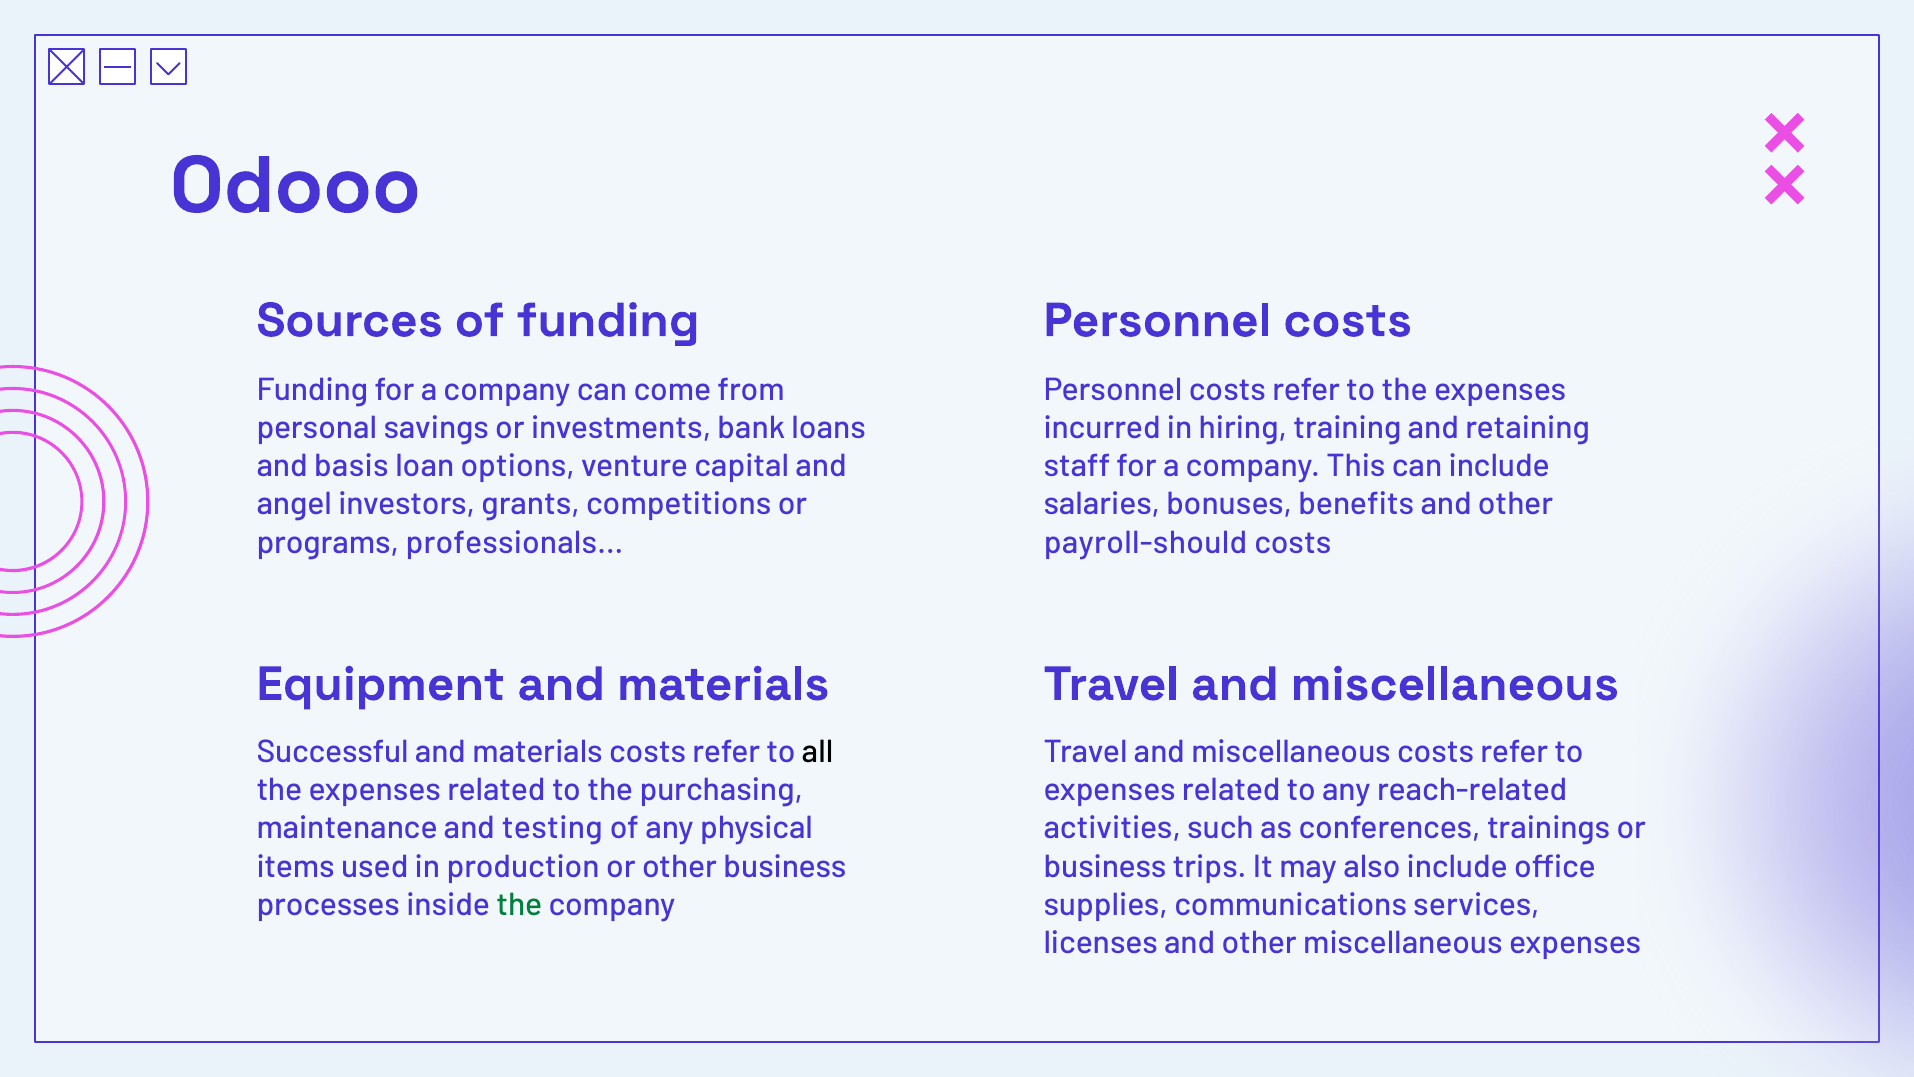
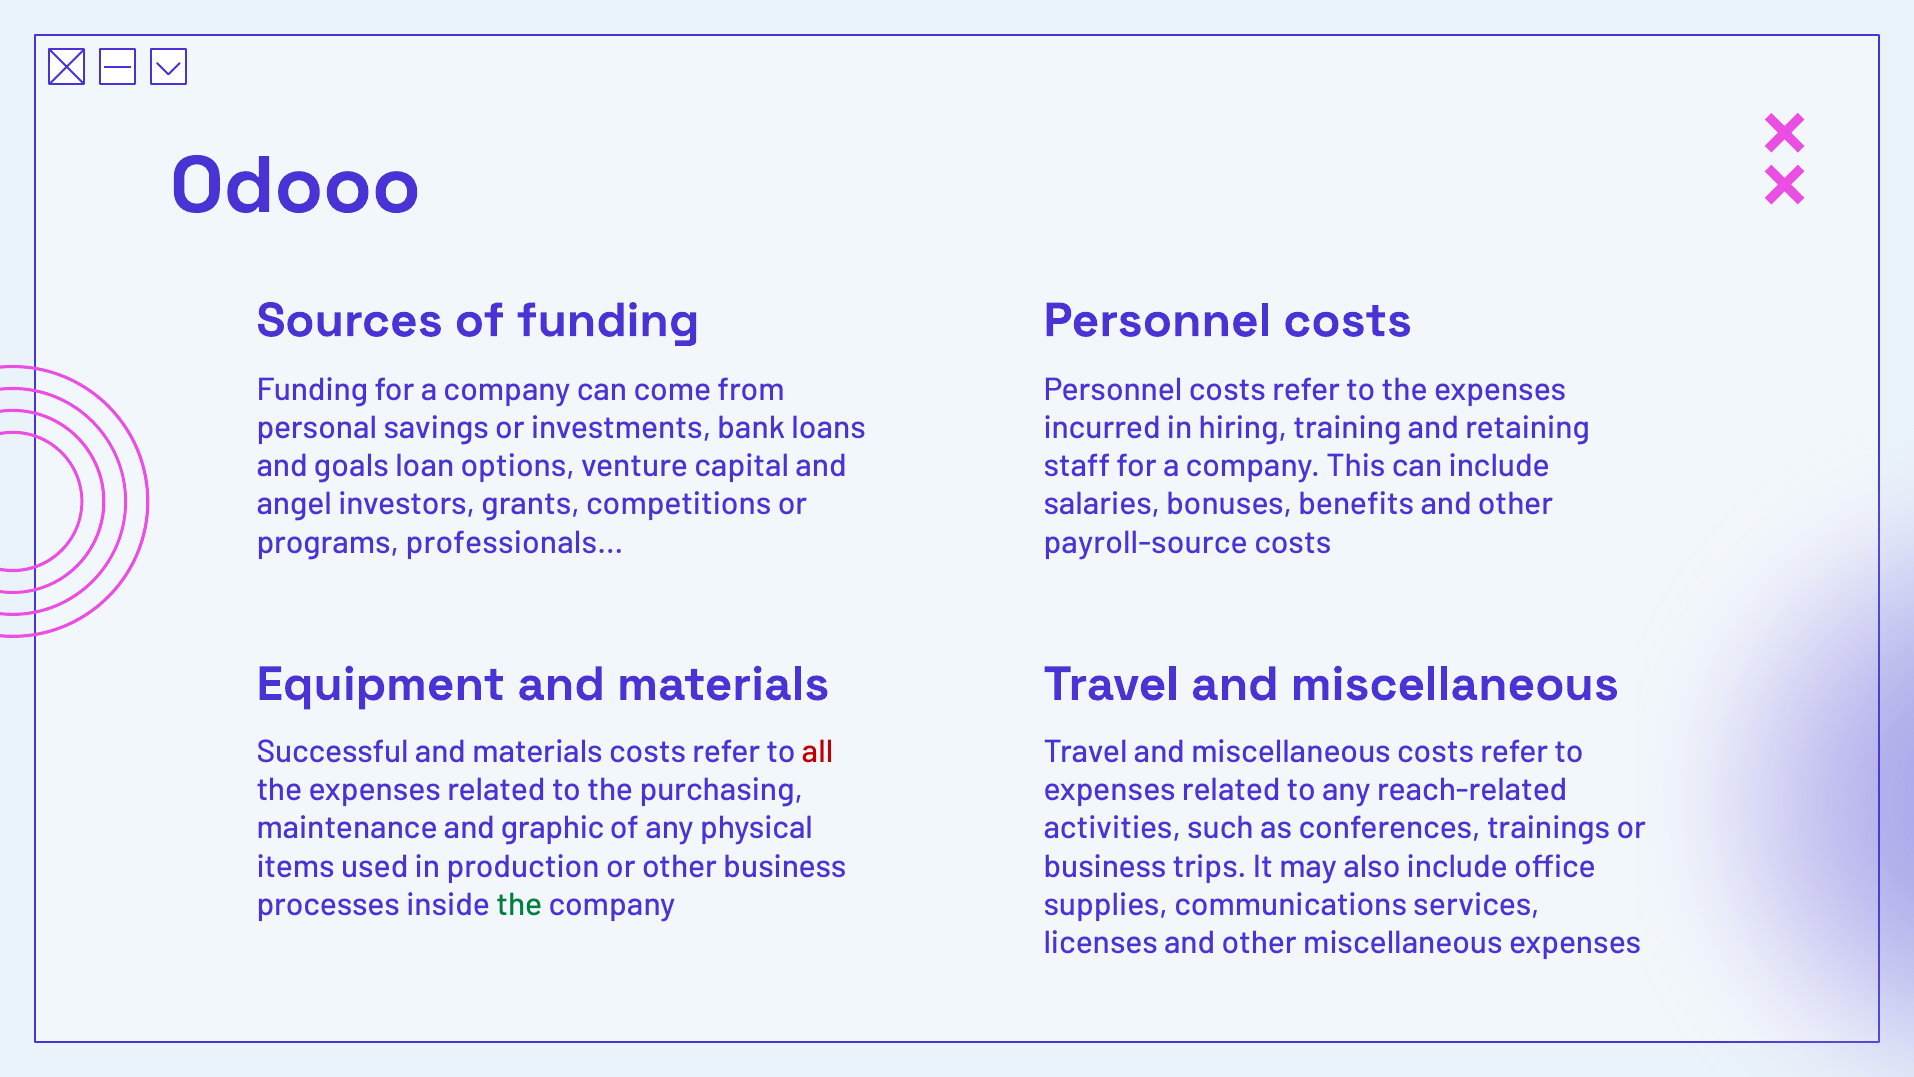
basis: basis -> goals (351, 466)
payroll-should: payroll-should -> payroll-source (1146, 543)
all colour: black -> red (818, 751)
testing: testing -> graphic (553, 828)
